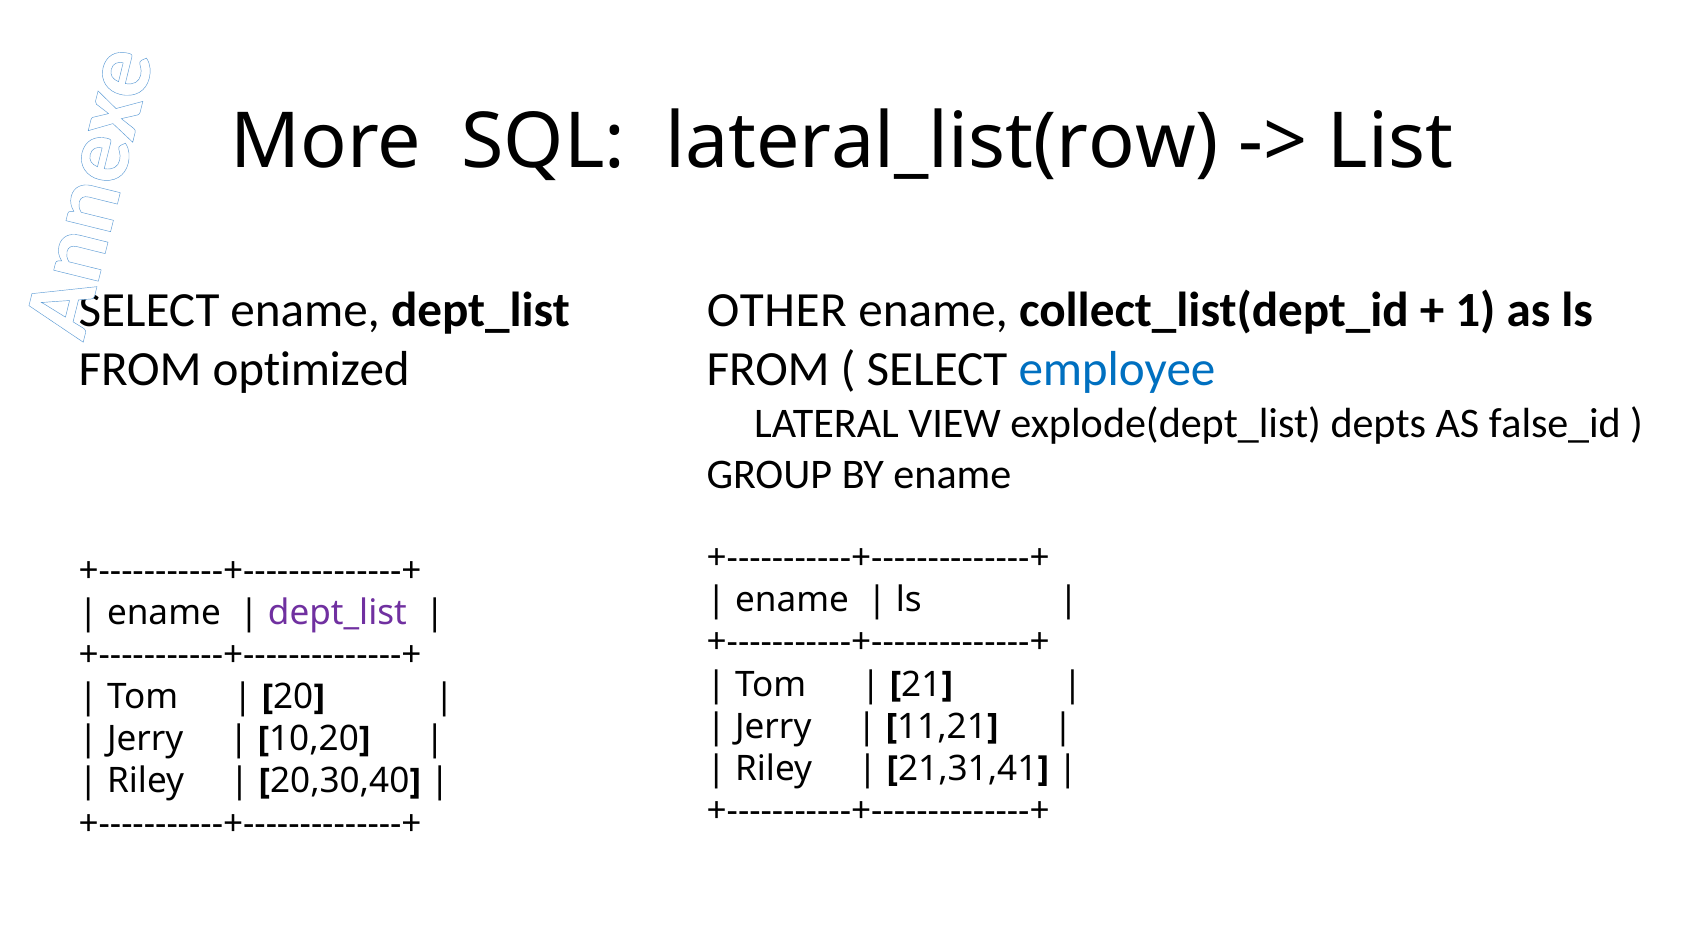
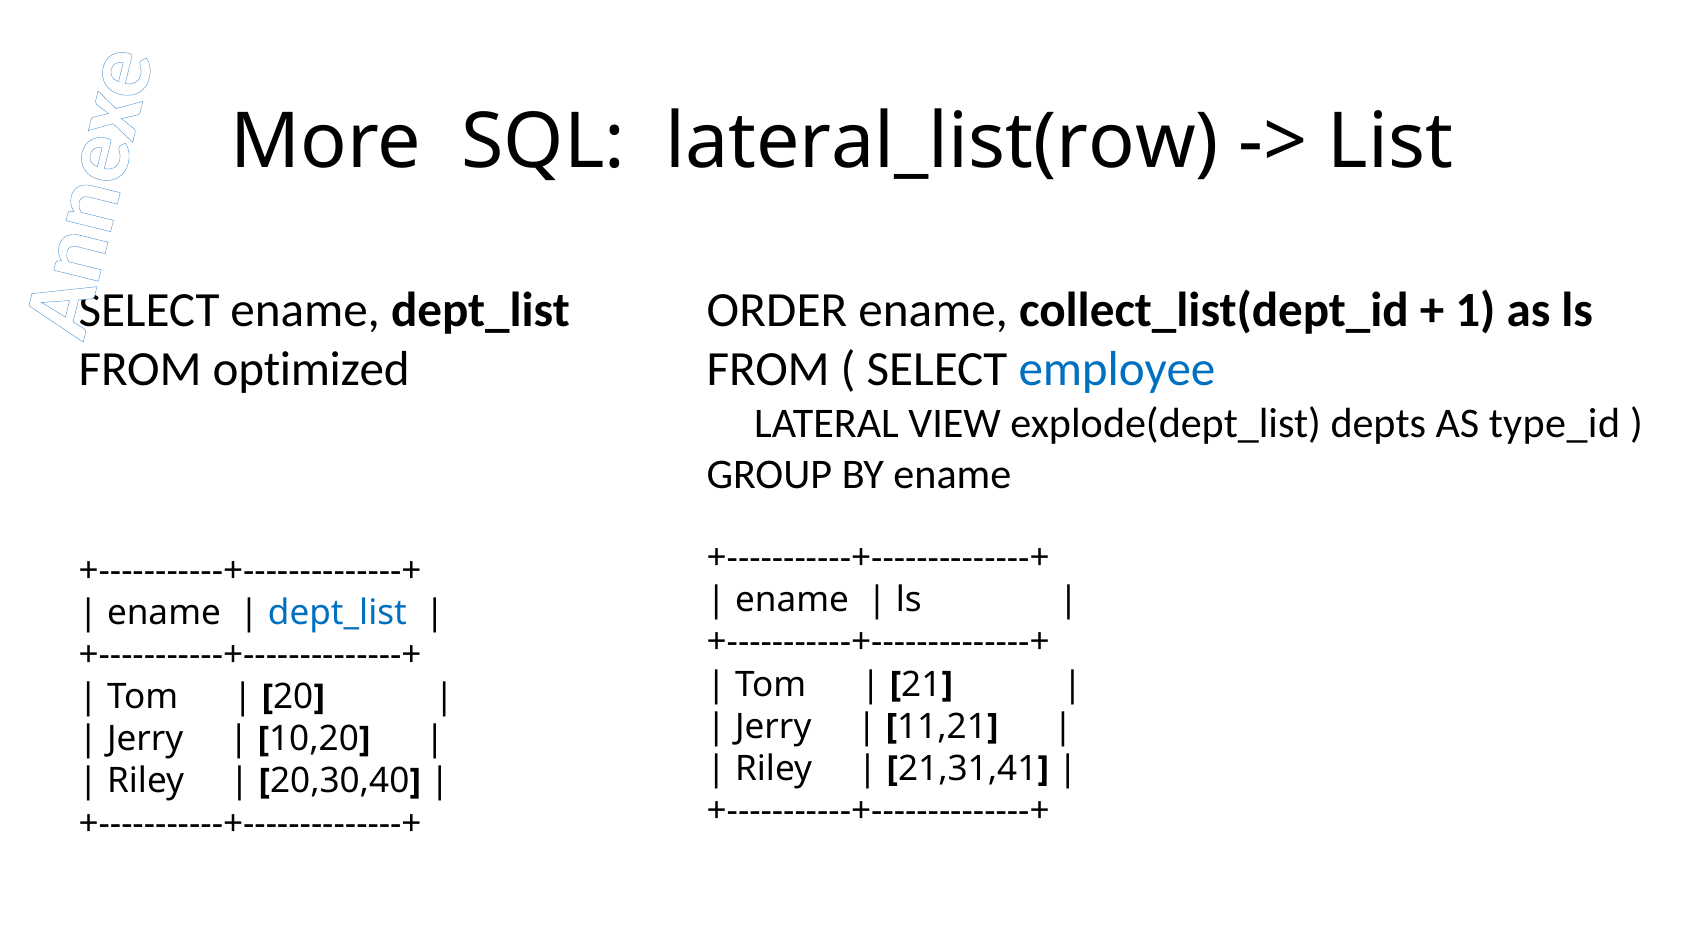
OTHER: OTHER -> ORDER (777, 310)
false_id: false_id -> type_id (1554, 424)
dept_list colour: purple -> blue (337, 613)
